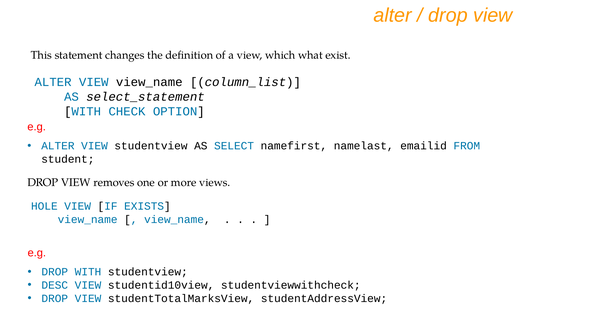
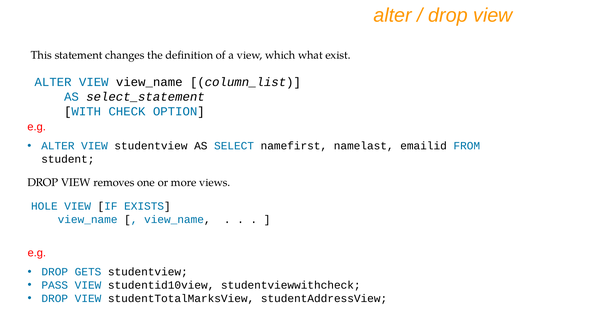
DROP WITH: WITH -> GETS (88, 272)
DESC: DESC -> PASS (55, 286)
